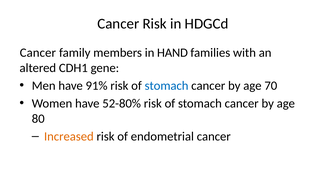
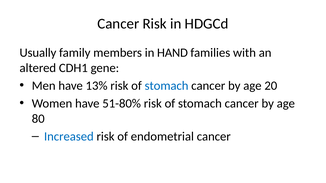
Cancer: Cancer -> Usually (38, 53)
91%: 91% -> 13% (97, 86)
70: 70 -> 20 (271, 86)
52-80%: 52-80% -> 51-80% (122, 104)
Increased colour: orange -> blue (69, 137)
